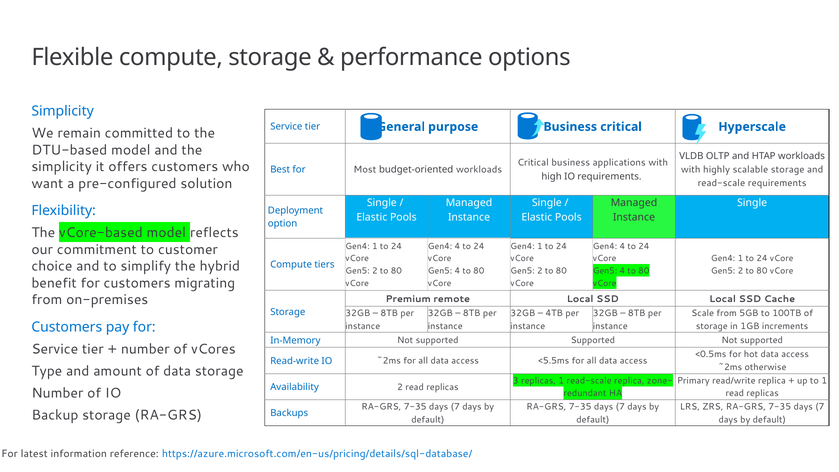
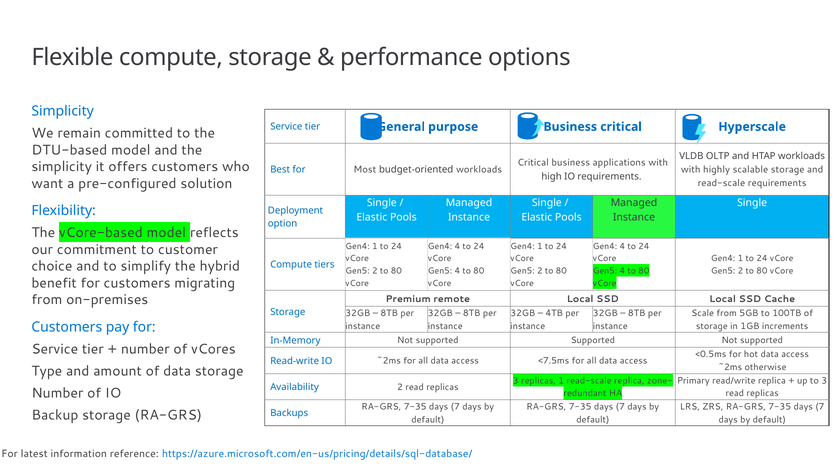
<5.5ms: <5.5ms -> <7.5ms (554, 361)
to 1: 1 -> 3 (824, 380)
